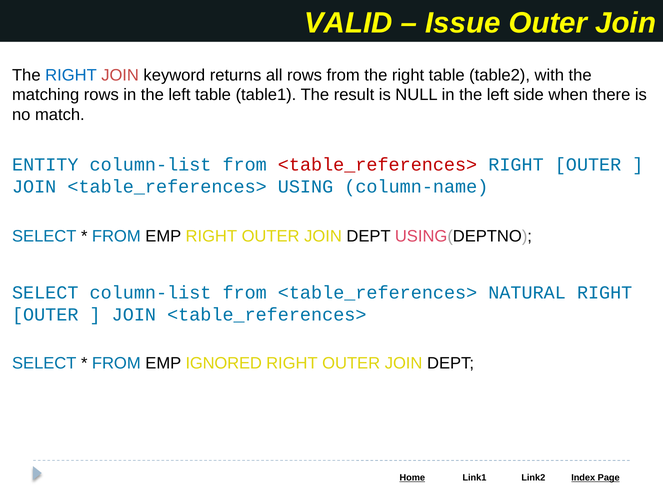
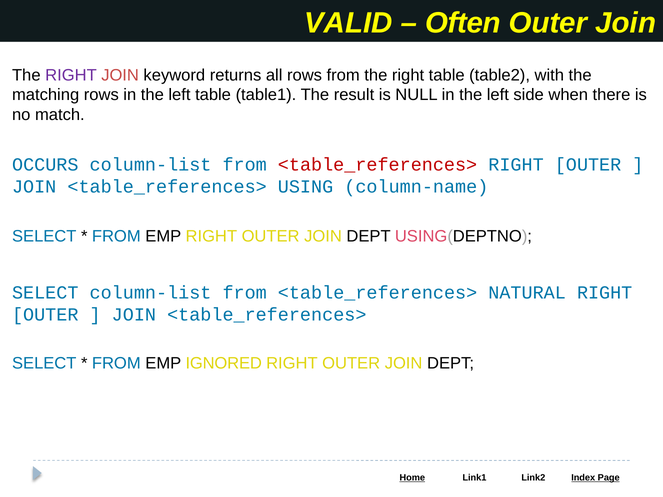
Issue: Issue -> Often (463, 23)
RIGHT colour: blue -> purple (71, 75)
ENTITY: ENTITY -> OCCURS (45, 165)
